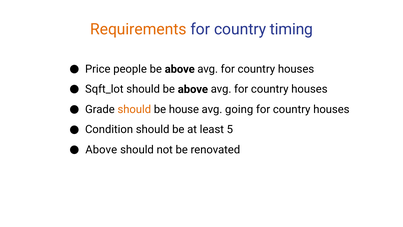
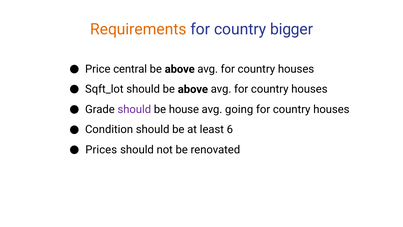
timing: timing -> bigger (292, 29)
people: people -> central (130, 69)
should colour: orange -> purple (134, 109)
5: 5 -> 6 (230, 129)
Above: Above -> Prices (101, 150)
